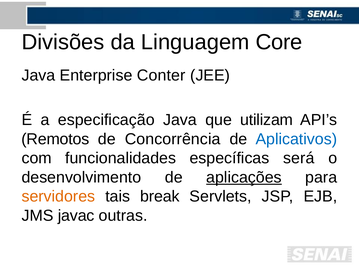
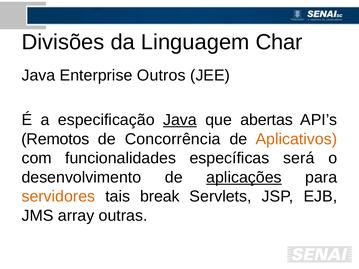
Core: Core -> Char (279, 42)
Conter: Conter -> Outros (161, 75)
Java underline: none -> present (180, 120)
utilizam: utilizam -> abertas (267, 120)
Aplicativos colour: blue -> orange (296, 139)
javac: javac -> array (76, 216)
